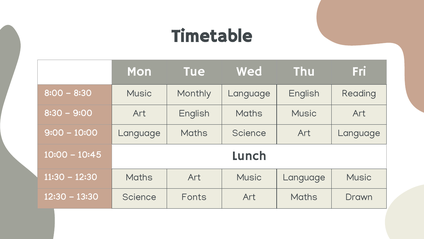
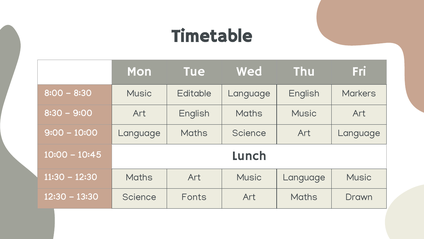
Monthly: Monthly -> Editable (194, 93)
Reading: Reading -> Markers (359, 93)
